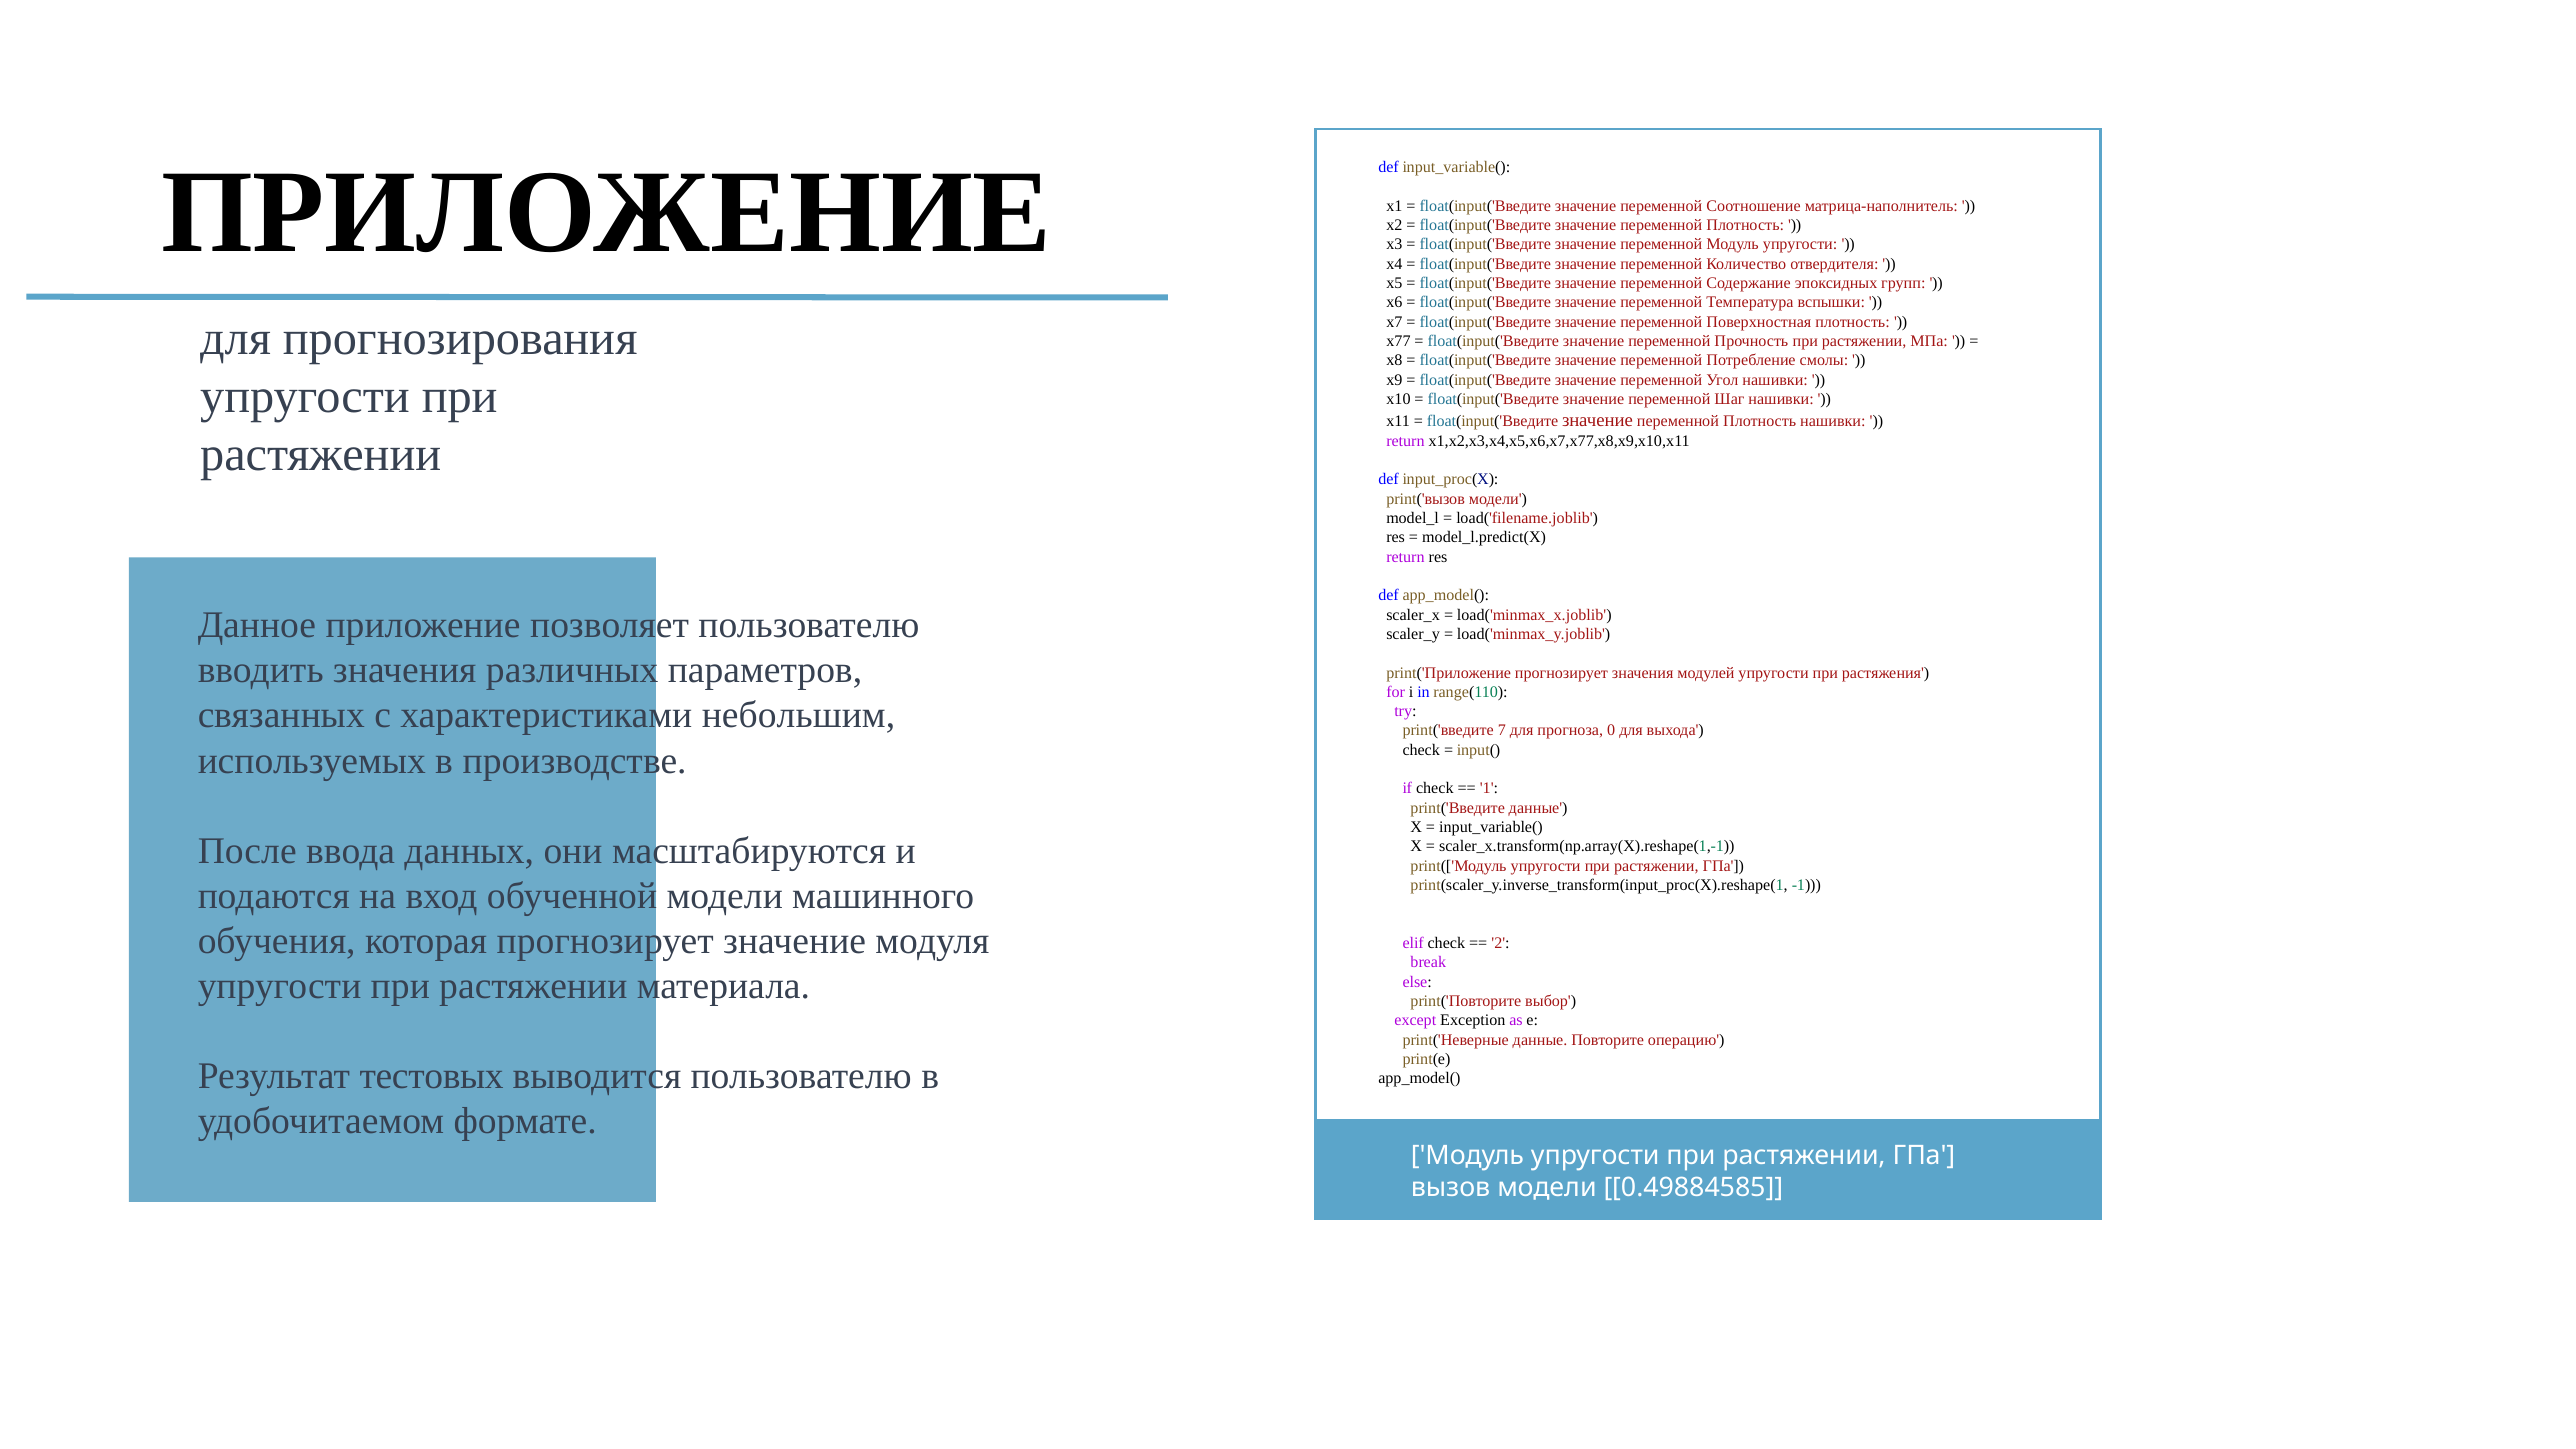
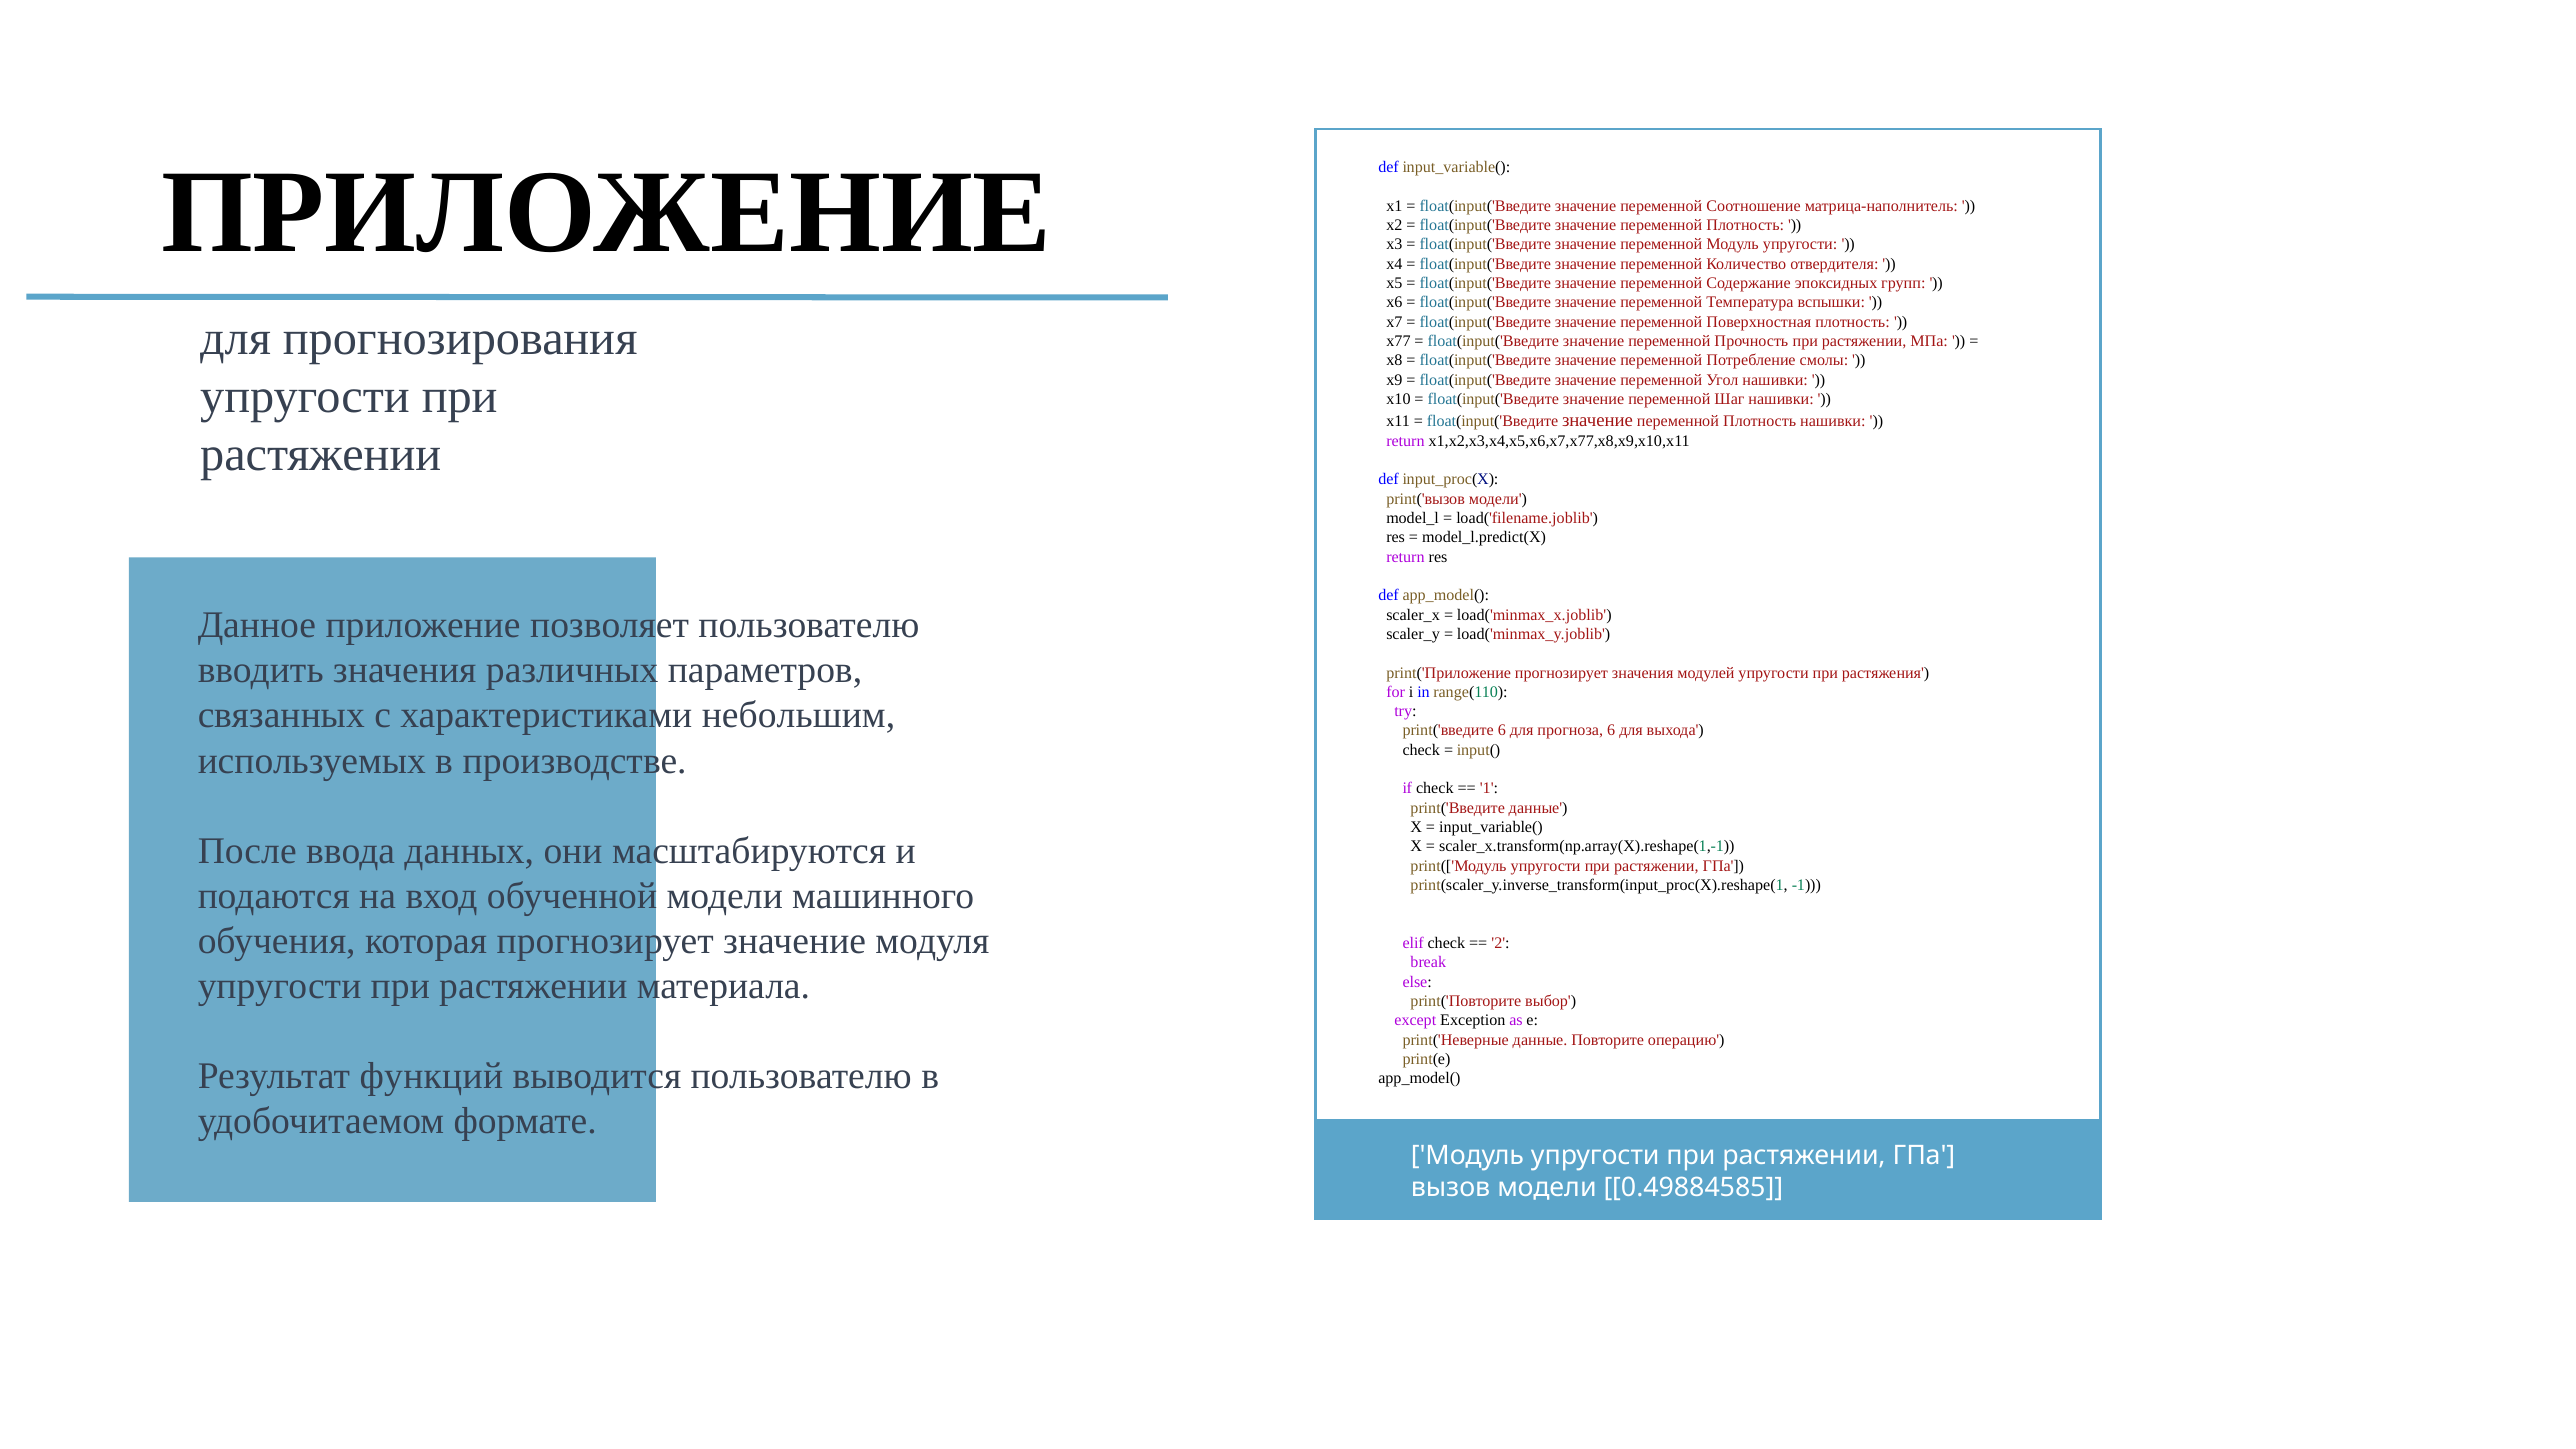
print('введите 7: 7 -> 6 (1502, 731)
прогноза 0: 0 -> 6 (1611, 731)
тестовых: тестовых -> функций (431, 1076)
